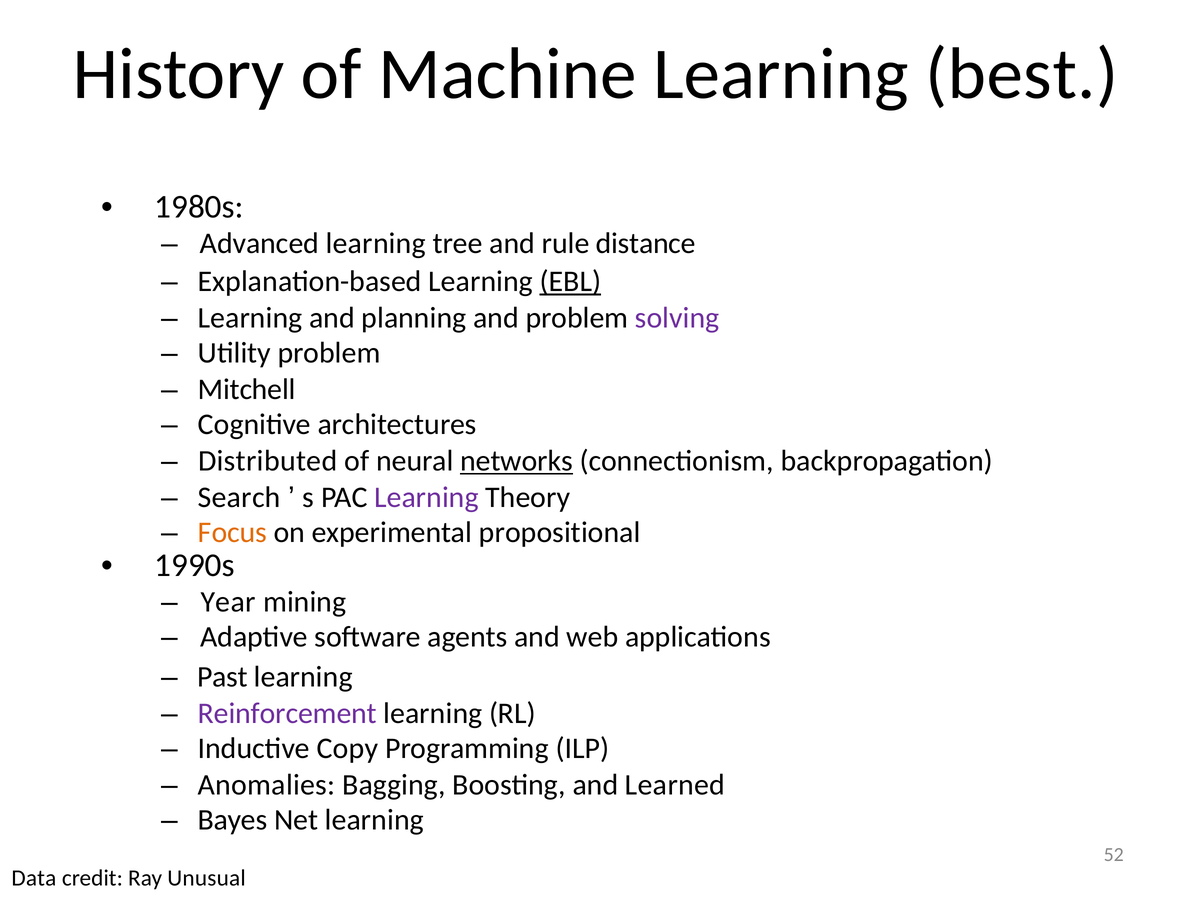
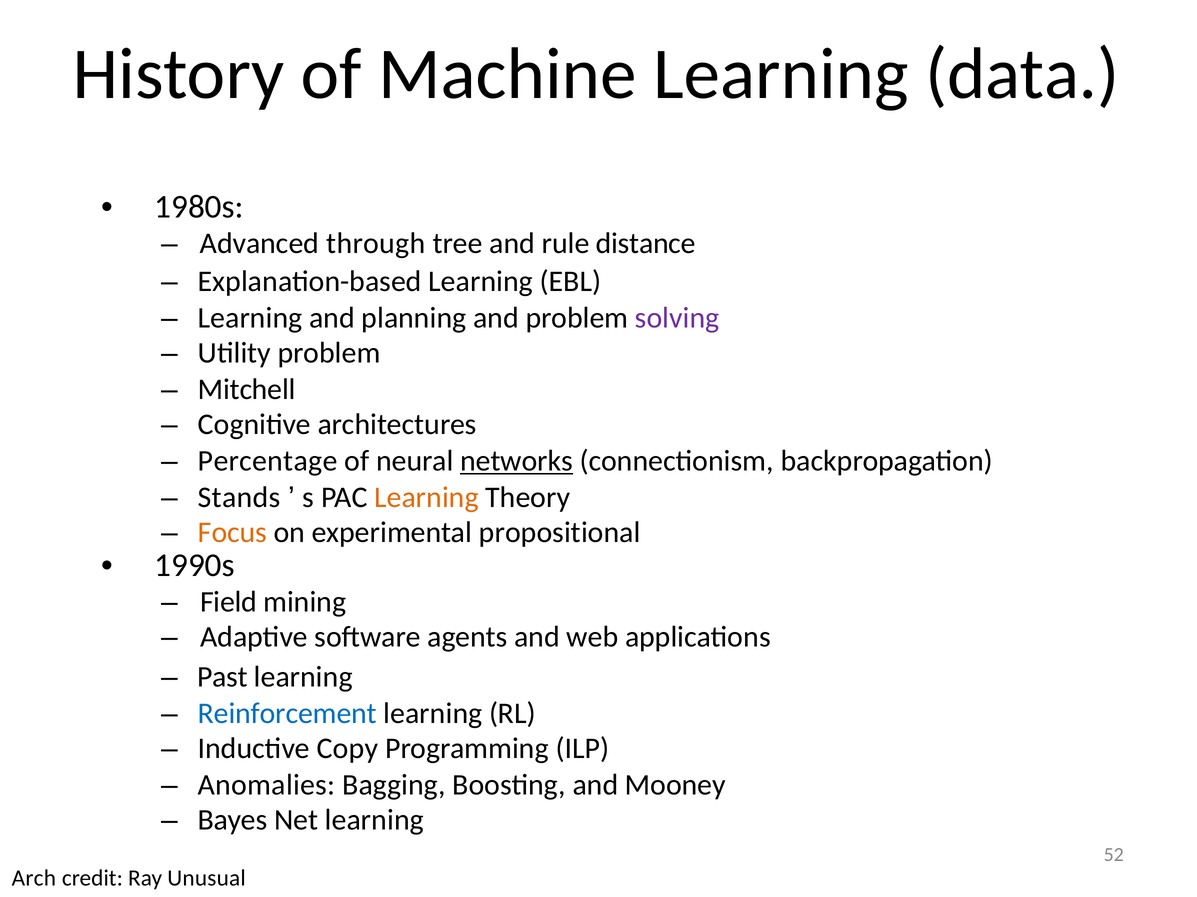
best: best -> data (1022, 74)
Advanced learning: learning -> through (376, 244)
EBL underline: present -> none (570, 282)
Distributed: Distributed -> Percentage (268, 461)
Search: Search -> Stands (239, 498)
Learning colour: purple -> orange (426, 498)
Year: Year -> Field (228, 603)
Reinforcement colour: purple -> blue (287, 714)
Learned: Learned -> Mooney (675, 785)
Data: Data -> Arch (34, 879)
